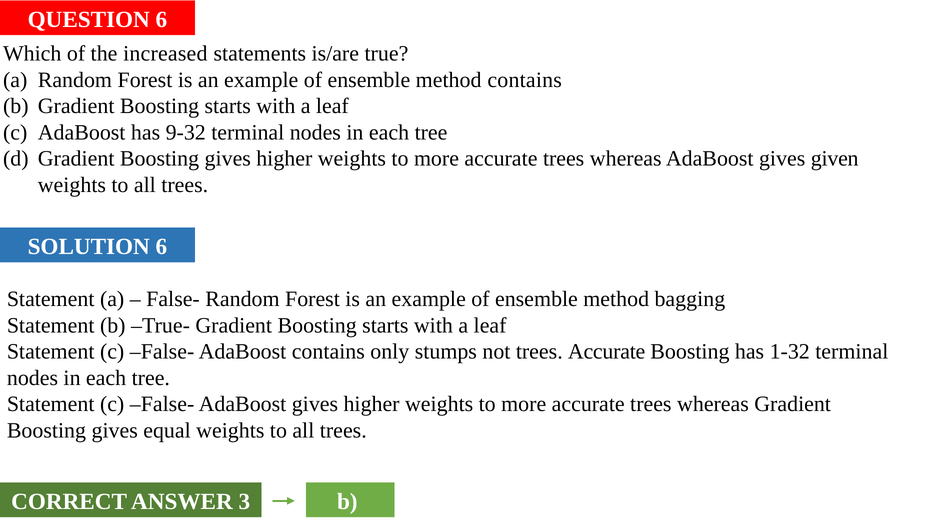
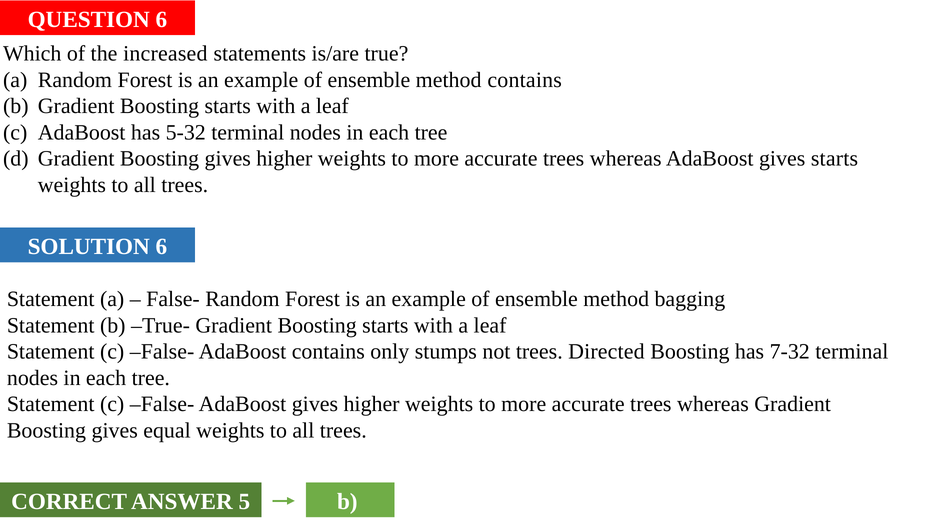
9-32: 9-32 -> 5-32 (186, 133)
gives given: given -> starts (834, 159)
trees Accurate: Accurate -> Directed (606, 352)
1-32: 1-32 -> 7-32 (790, 352)
3: 3 -> 5 (244, 502)
